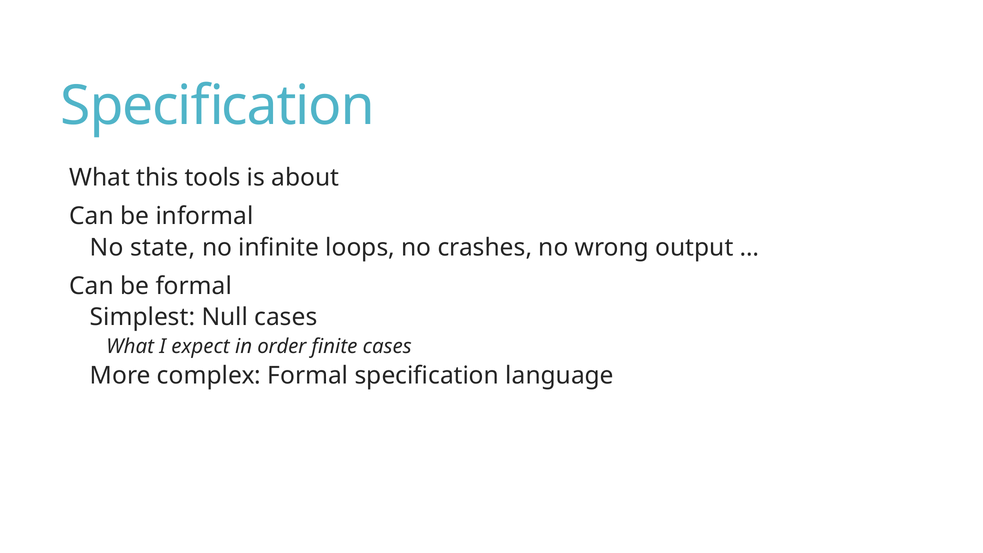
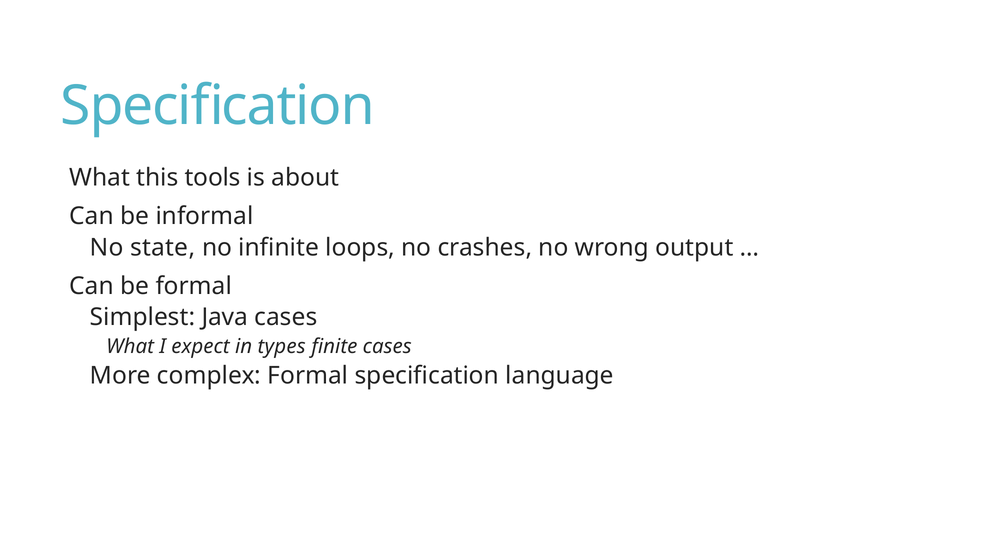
Null: Null -> Java (225, 317)
order: order -> types (282, 346)
